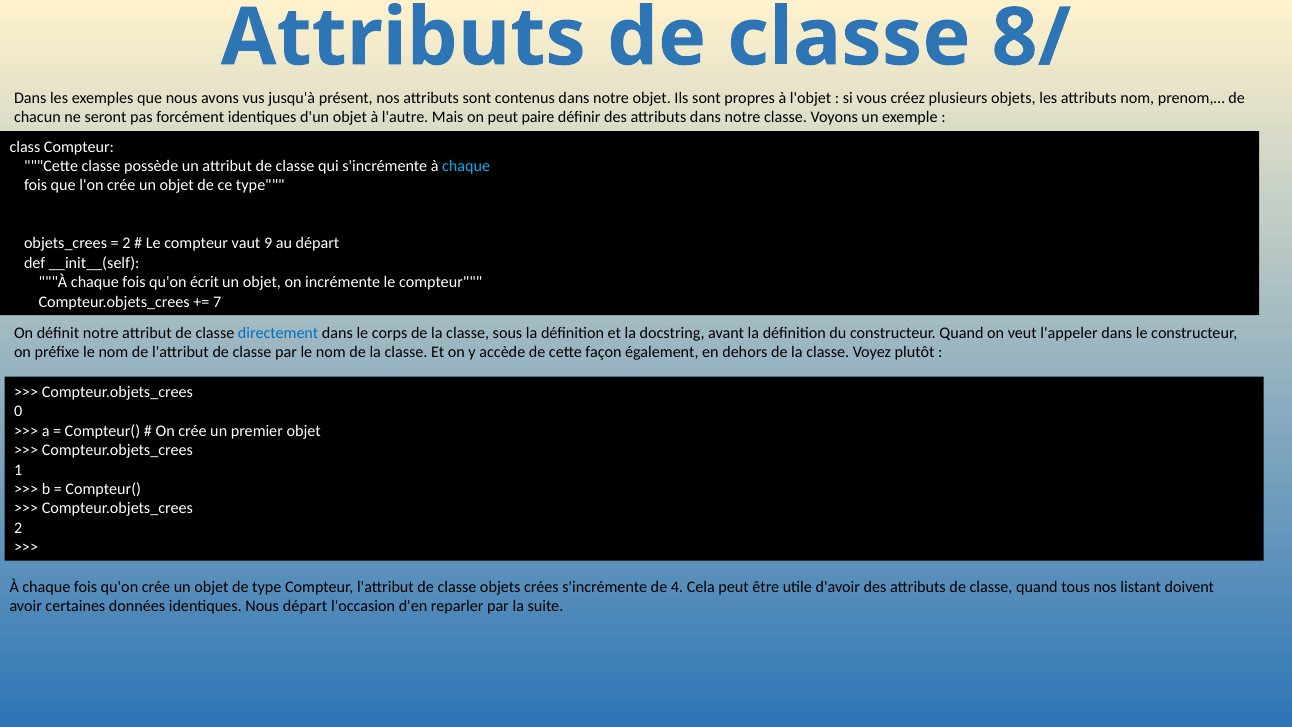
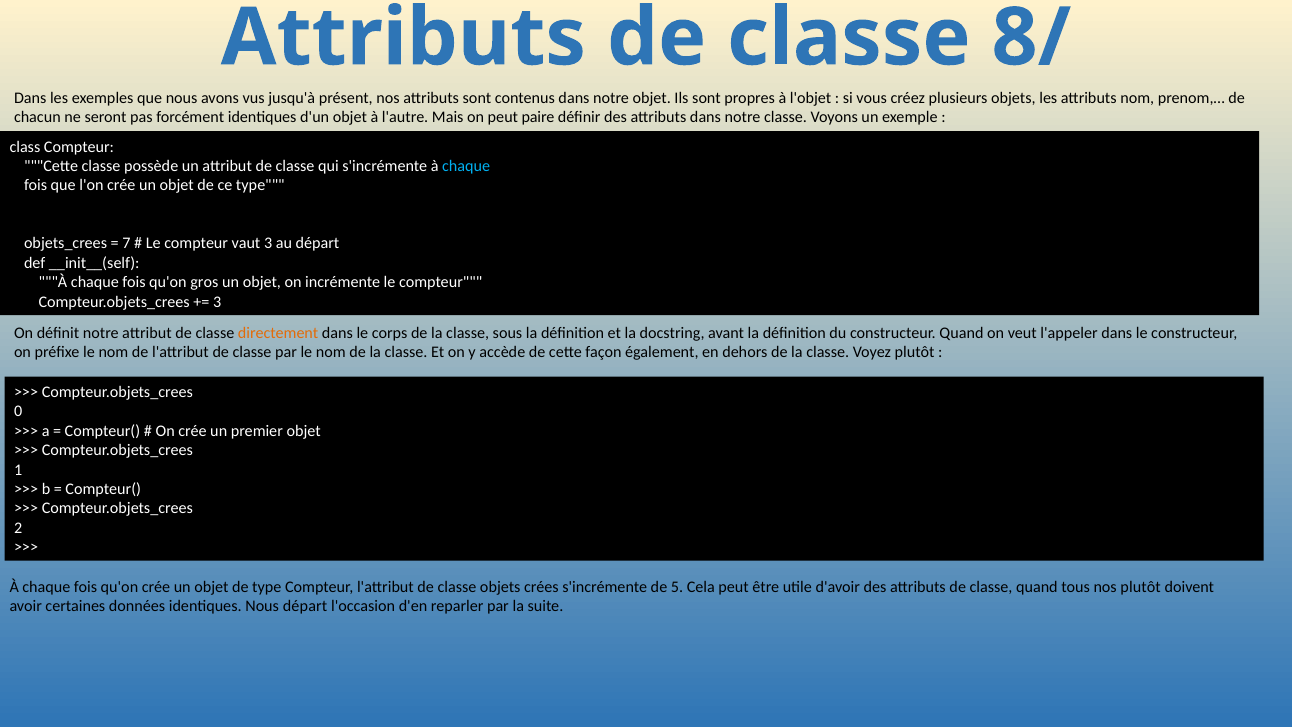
2: 2 -> 7 (126, 244)
vaut 9: 9 -> 3 (268, 244)
écrit: écrit -> gros (204, 282)
7: 7 -> 3 (217, 302)
directement colour: blue -> orange (278, 333)
4: 4 -> 5 (677, 587)
nos listant: listant -> plutôt (1141, 587)
